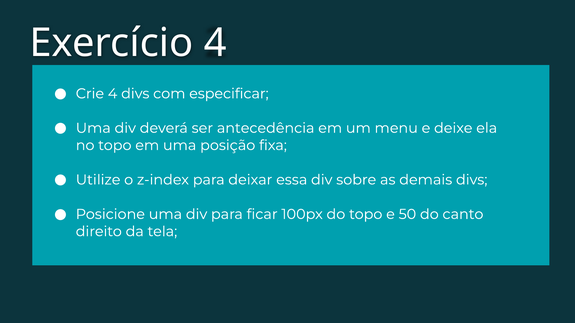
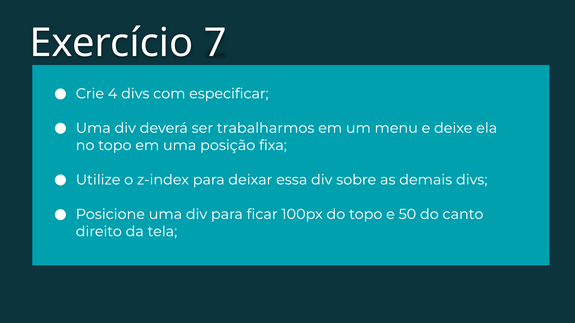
Exercício 4: 4 -> 7 (215, 43)
antecedência: antecedência -> trabalharmos (266, 128)
